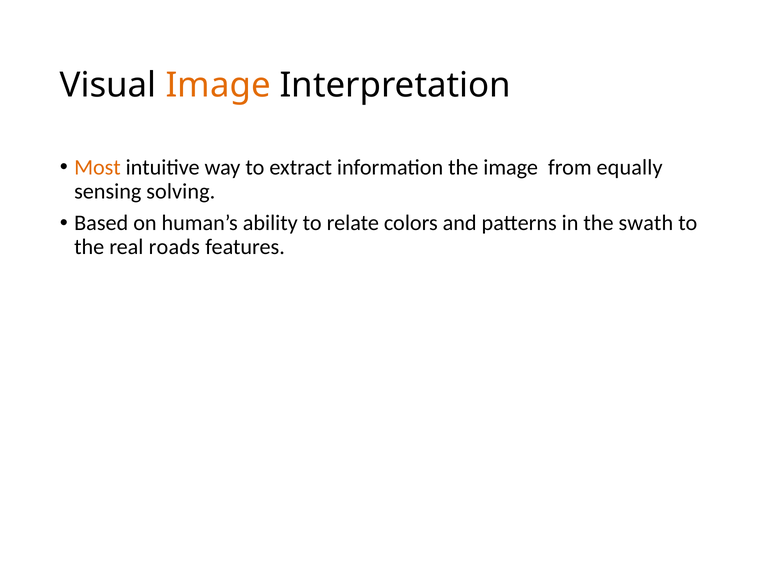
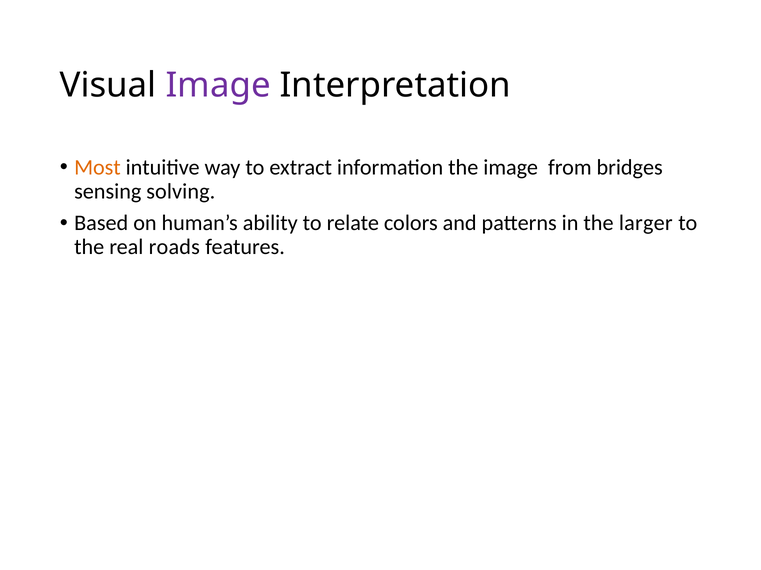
Image colour: orange -> purple (218, 85)
equally: equally -> bridges (630, 168)
swath: swath -> larger (646, 223)
